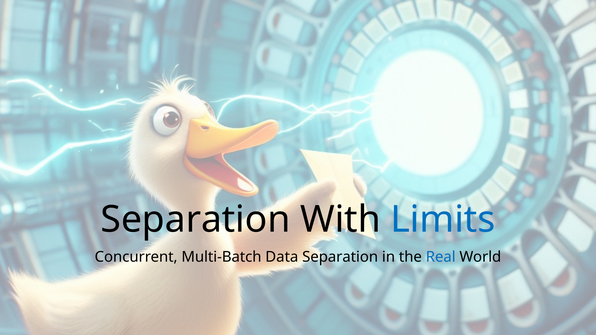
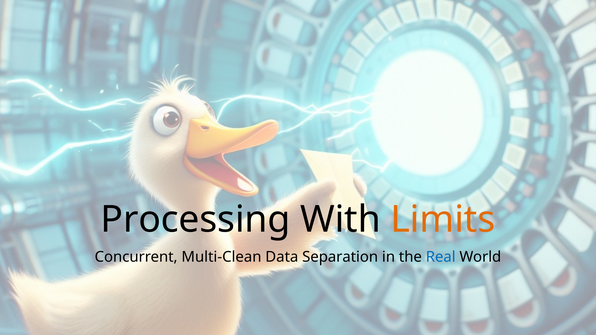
Separation: Separation -> Processing (196, 220)
Limits colour: blue -> orange (443, 220)
Multi-Batch: Multi-Batch -> Multi-Clean (221, 257)
